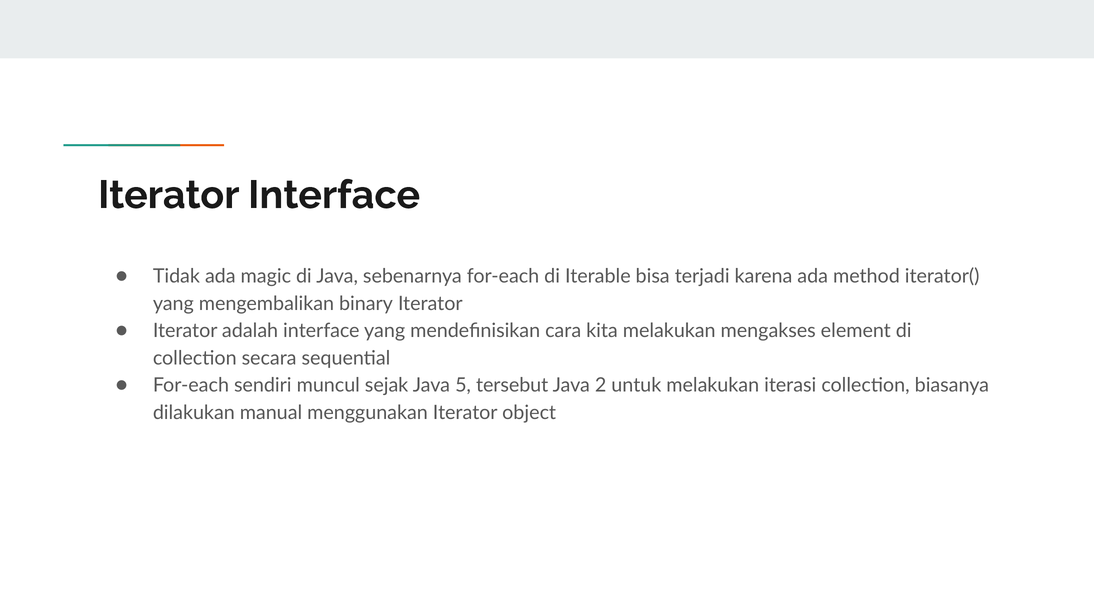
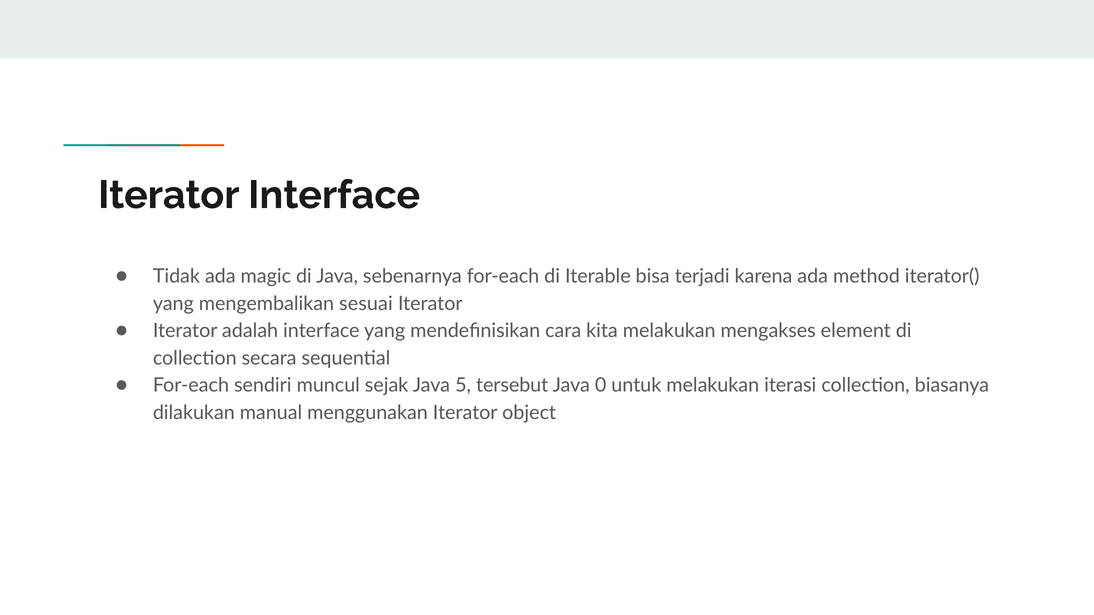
binary: binary -> sesuai (366, 304)
2: 2 -> 0 (601, 386)
